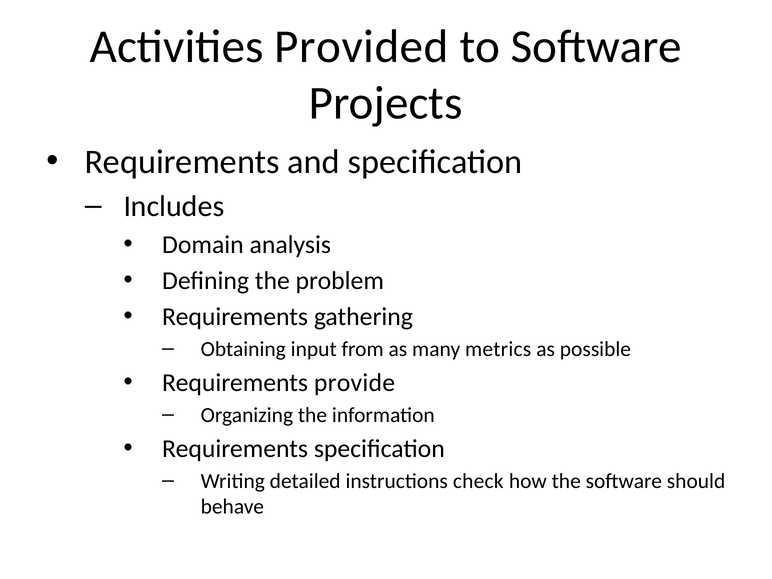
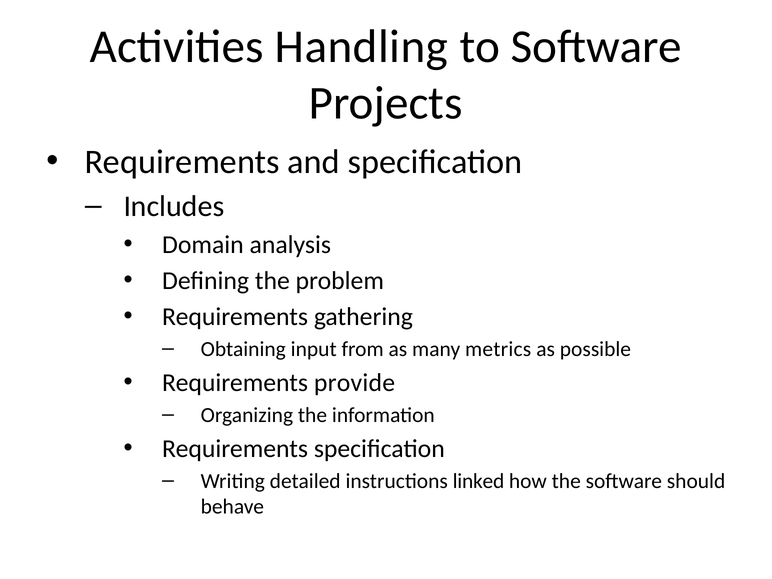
Provided: Provided -> Handling (361, 46)
check: check -> linked (478, 481)
